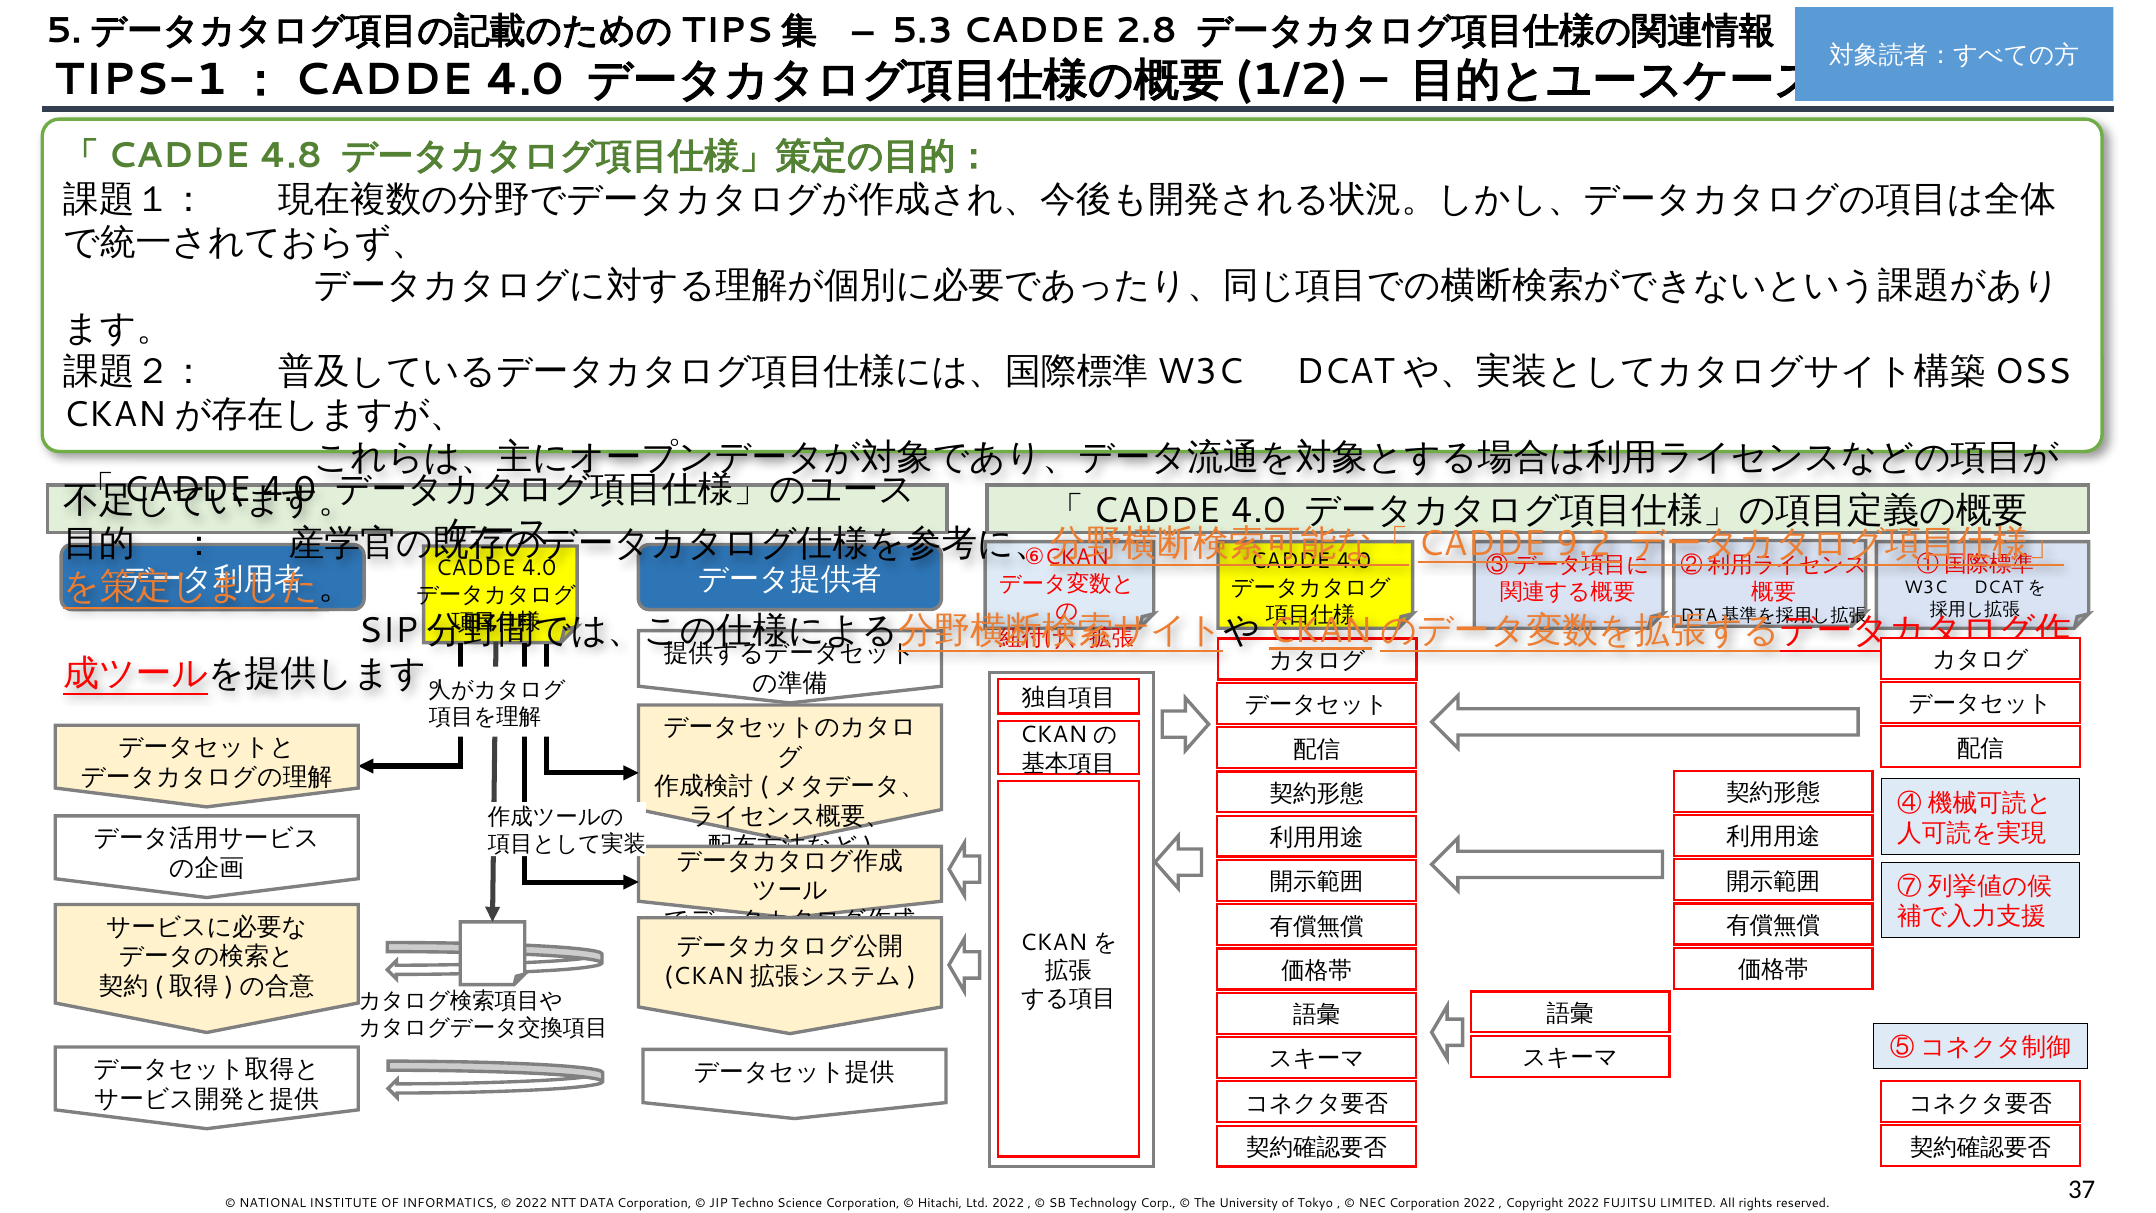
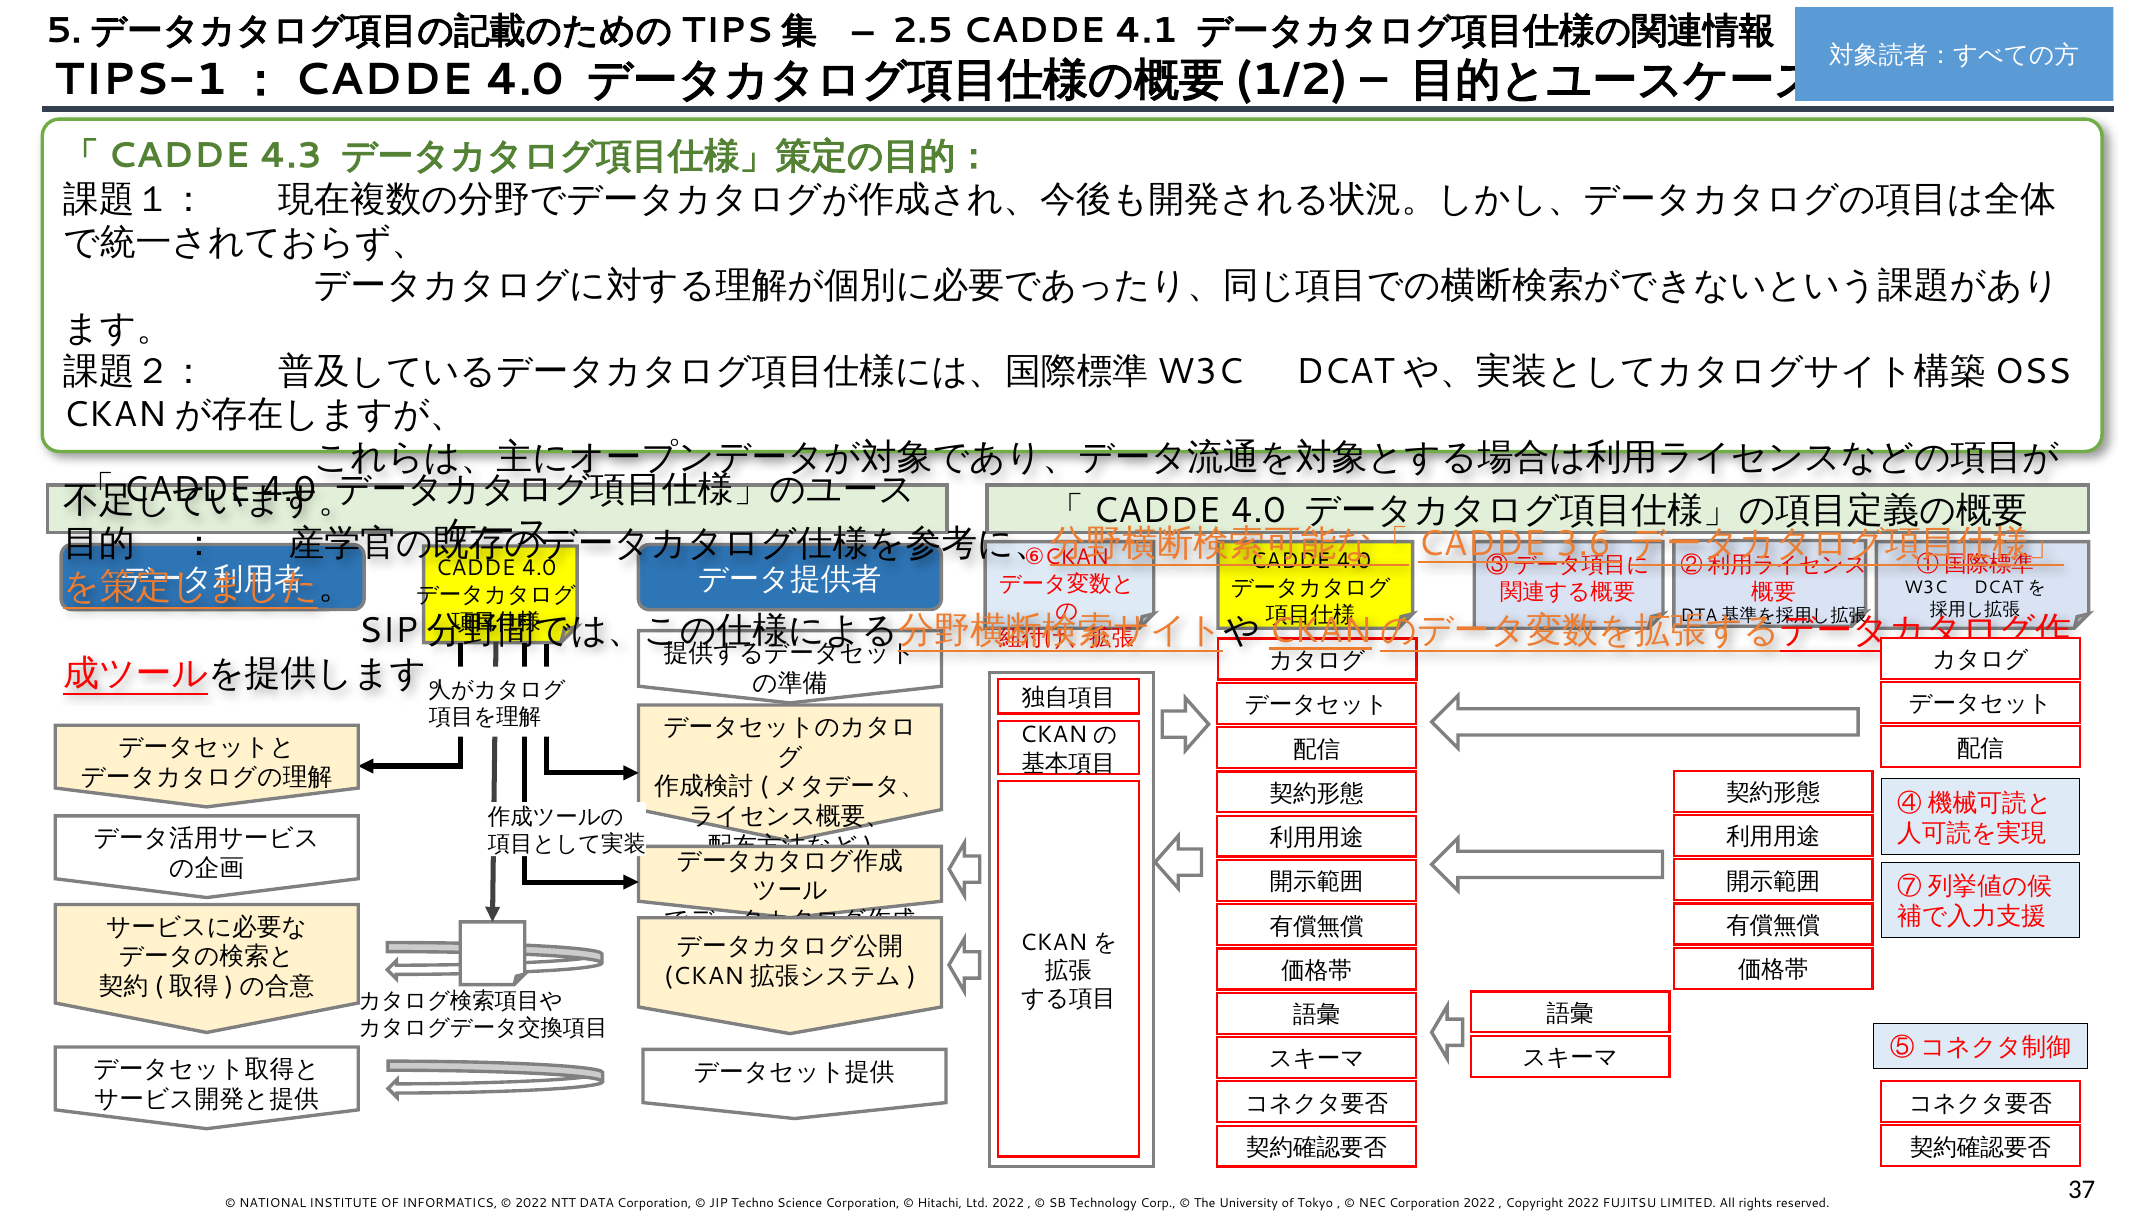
5.3: 5.3 -> 2.5 (922, 31)
2.8: 2.8 -> 4.1 (1146, 31)
4.8: 4.8 -> 4.3 (291, 156)
9.2: 9.2 -> 3.6 (1583, 544)
